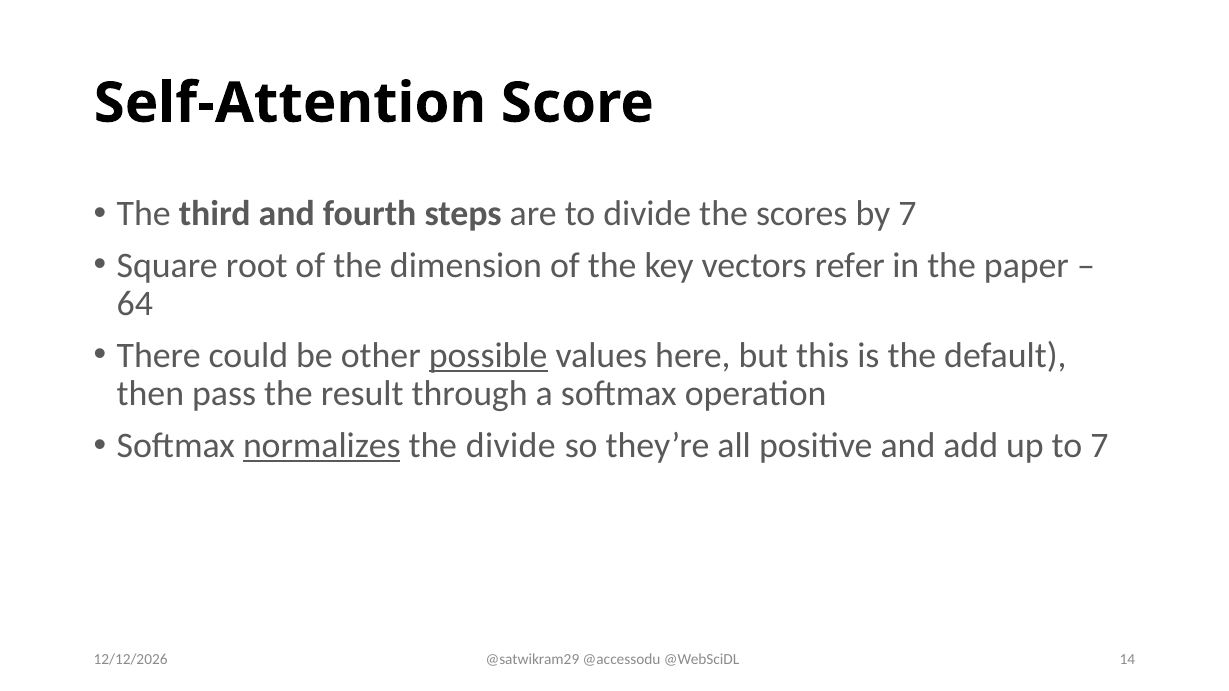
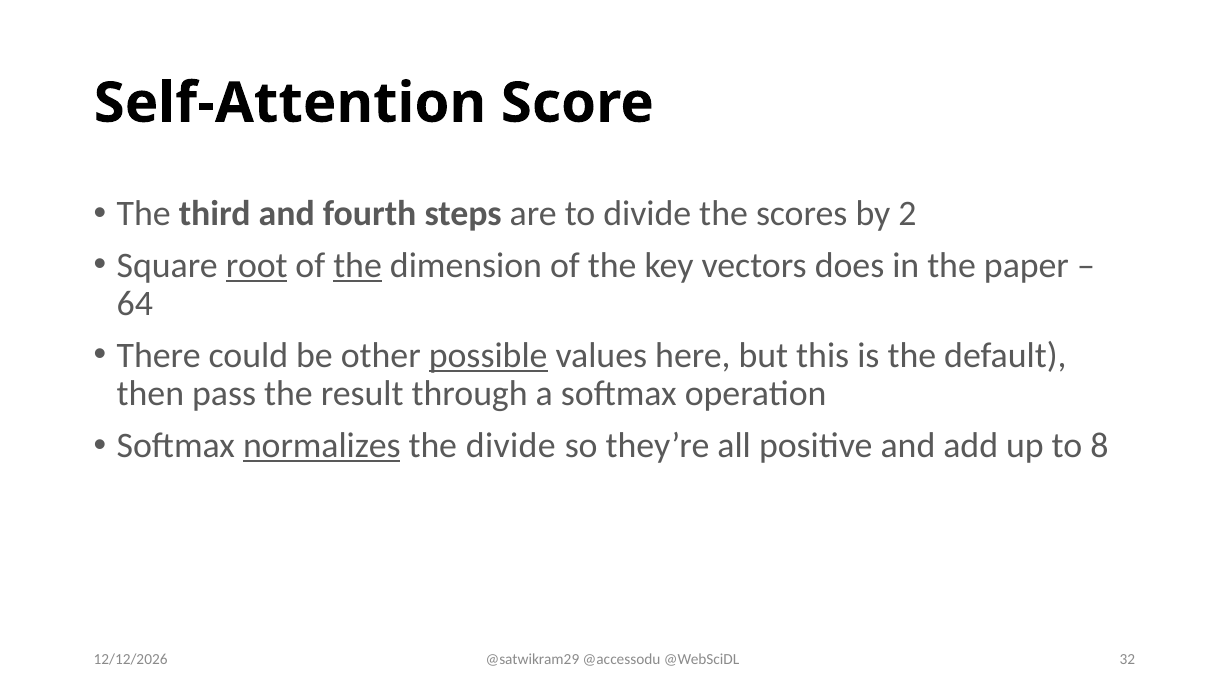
by 7: 7 -> 2 (907, 214)
root underline: none -> present (257, 265)
the underline: none -> present (358, 265)
refer: refer -> does (850, 265)
to 7: 7 -> 8 (1099, 446)
14: 14 -> 32 (1127, 660)
